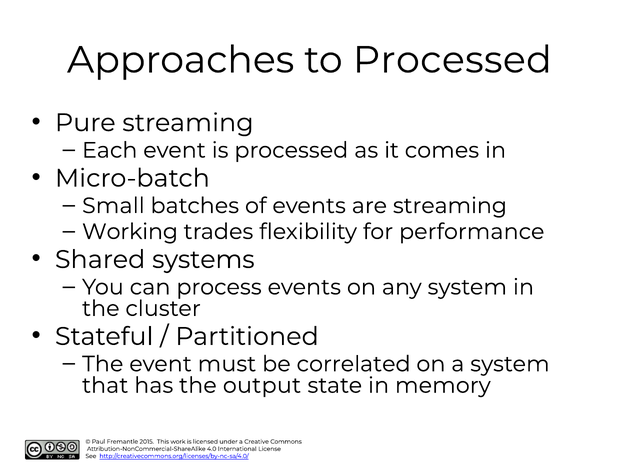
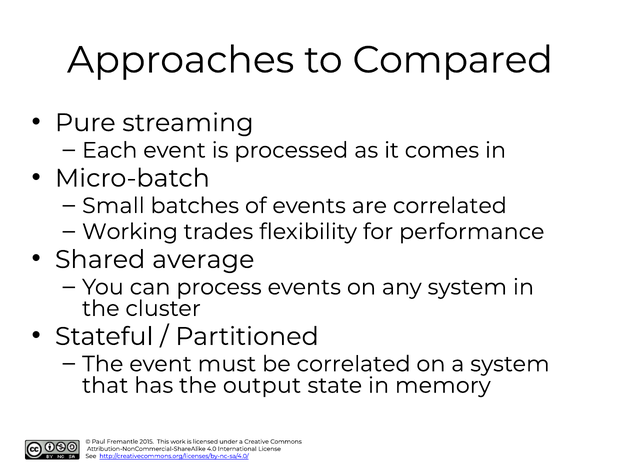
to Processed: Processed -> Compared (453, 60)
are streaming: streaming -> correlated (450, 206)
systems: systems -> average (203, 260)
